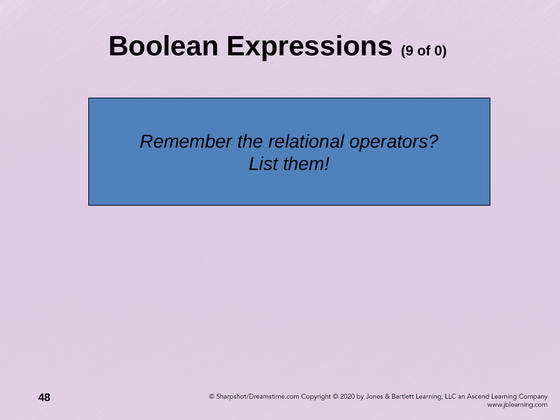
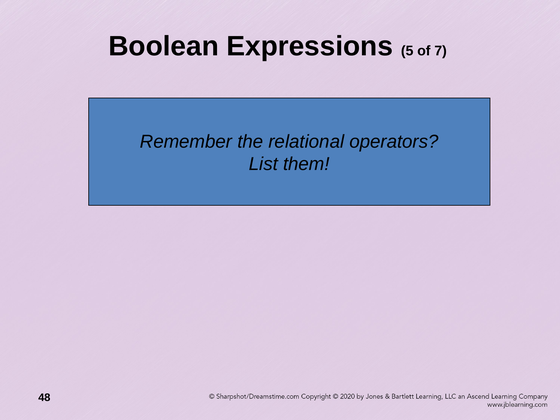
9: 9 -> 5 (407, 51)
0: 0 -> 7 (441, 51)
